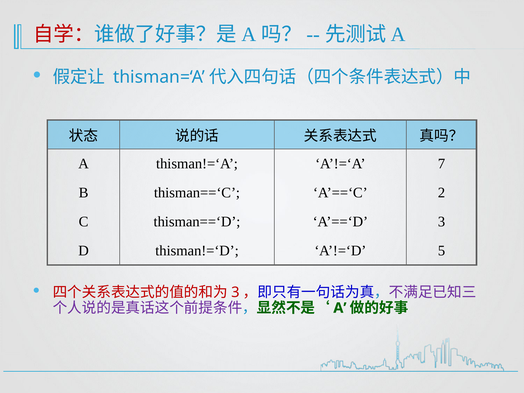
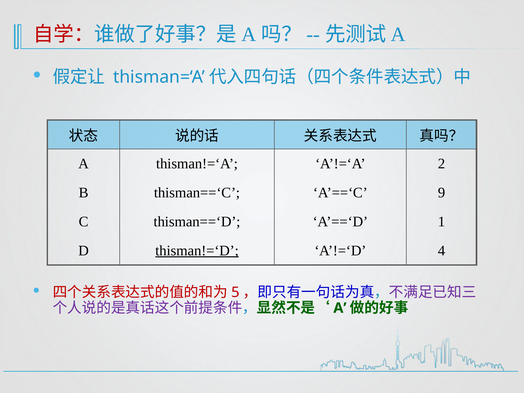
7: 7 -> 2 (441, 164)
2: 2 -> 9 (441, 193)
A’==‘D 3: 3 -> 1 (441, 222)
thisman!=‘D underline: none -> present (197, 251)
5: 5 -> 4 (441, 251)
3: 3 -> 5 (235, 292)
